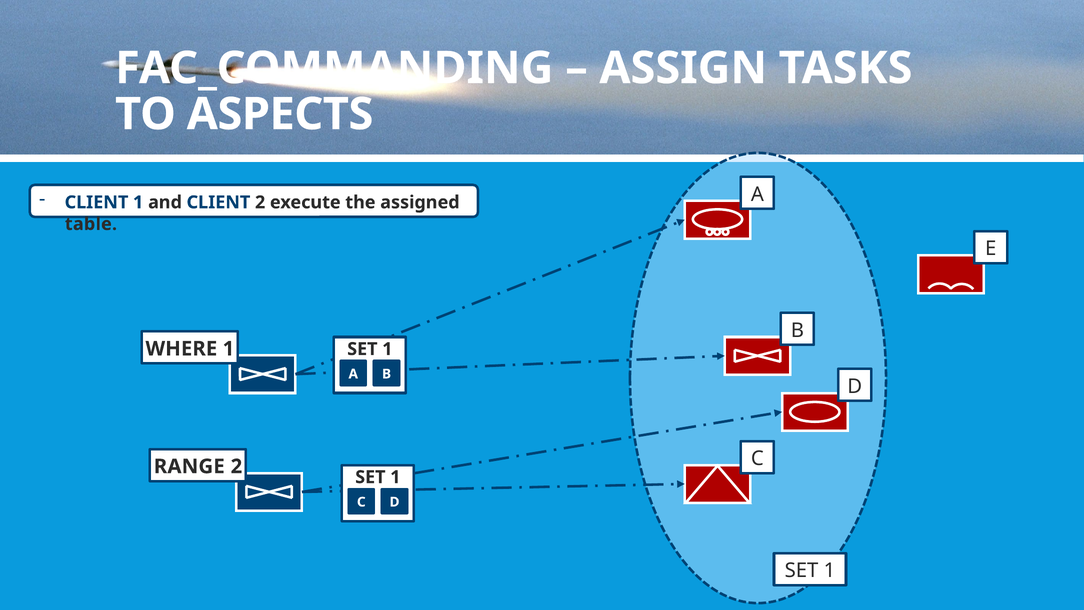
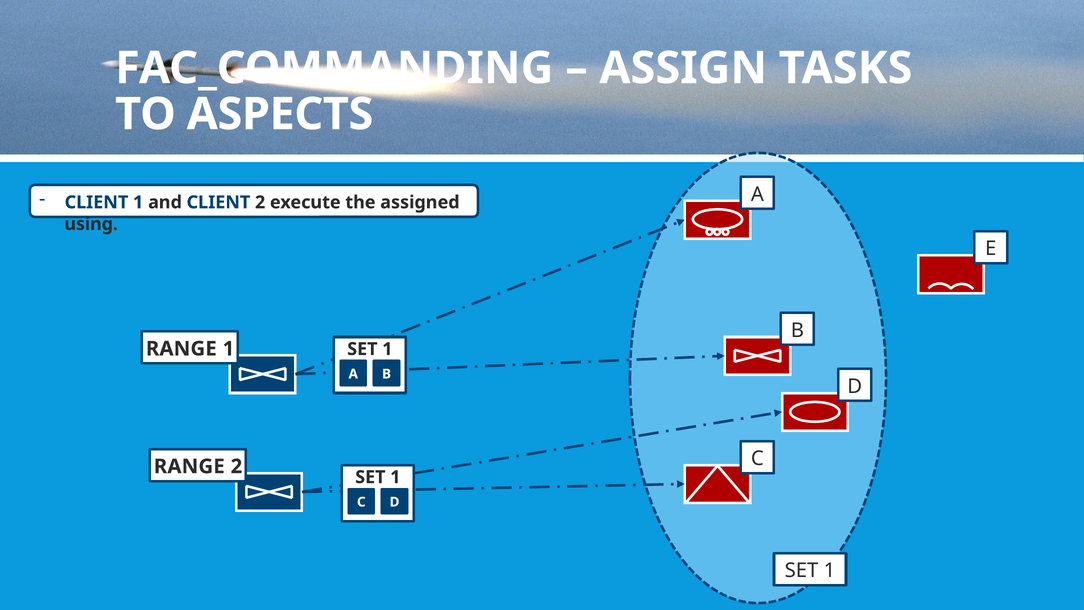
table: table -> using (91, 224)
WHERE: WHERE -> RANGE (181, 349)
